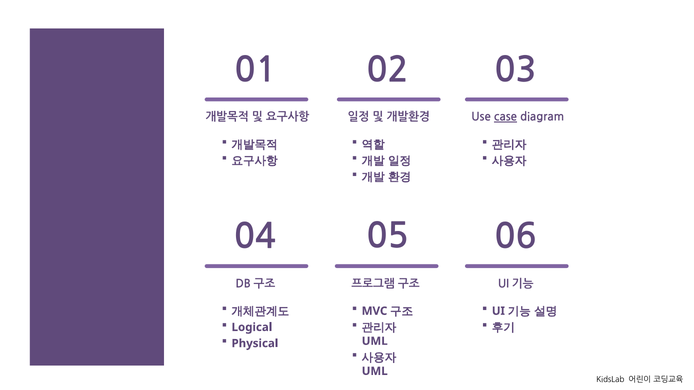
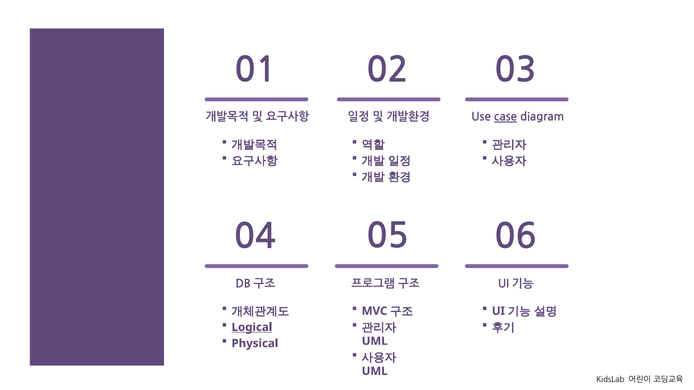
Logical underline: none -> present (252, 328)
